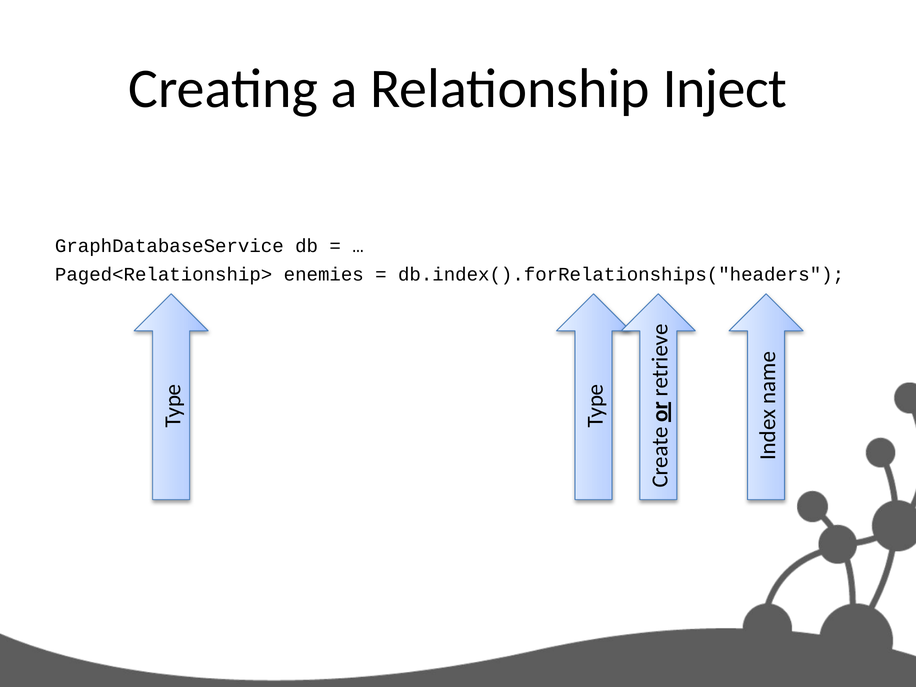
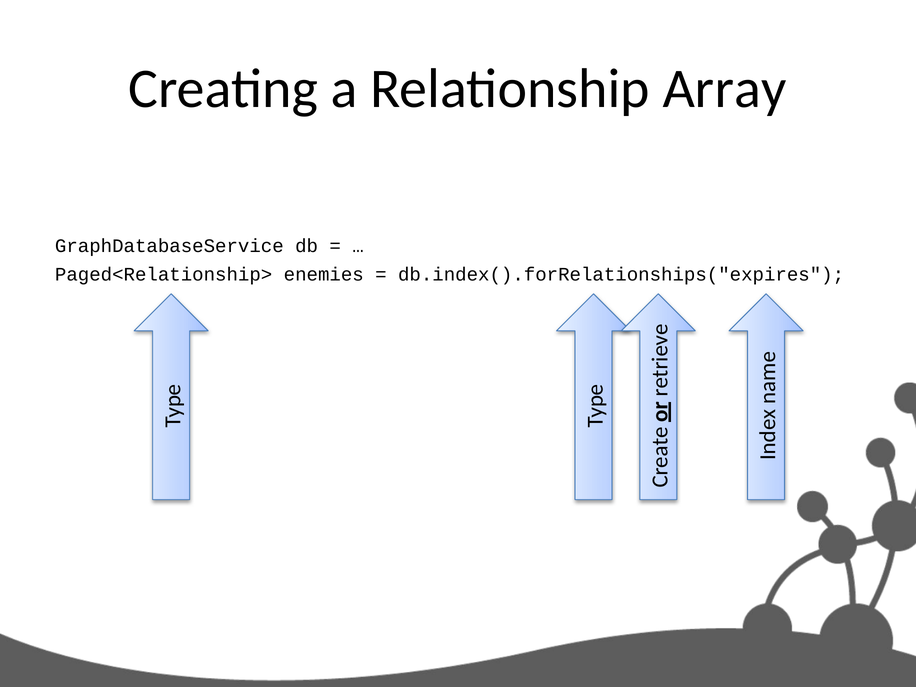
Inject: Inject -> Array (724, 89)
db.index().forRelationships("headers: db.index().forRelationships("headers -> db.index().forRelationships("expires (621, 274)
